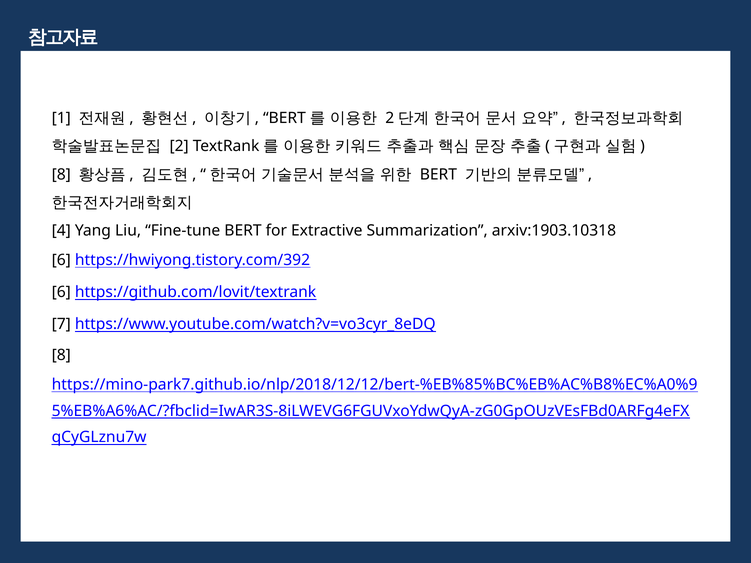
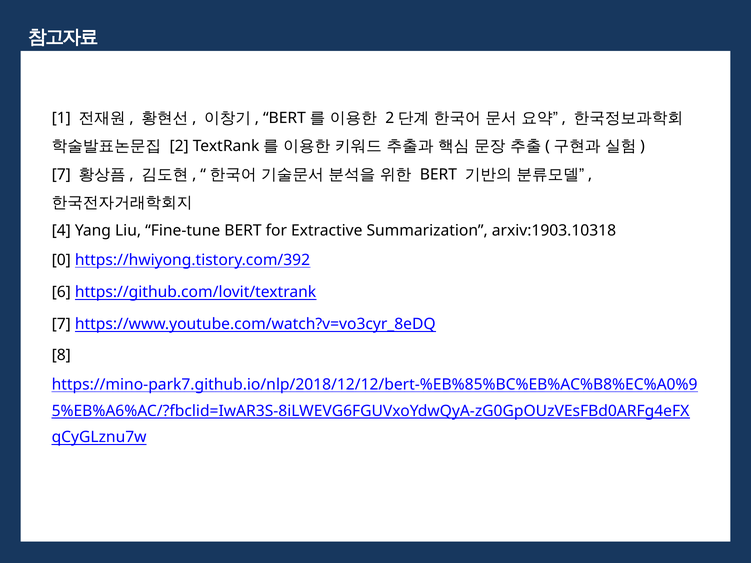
8: 8 -> 7 (61, 174)
6: 6 -> 0 (61, 260)
